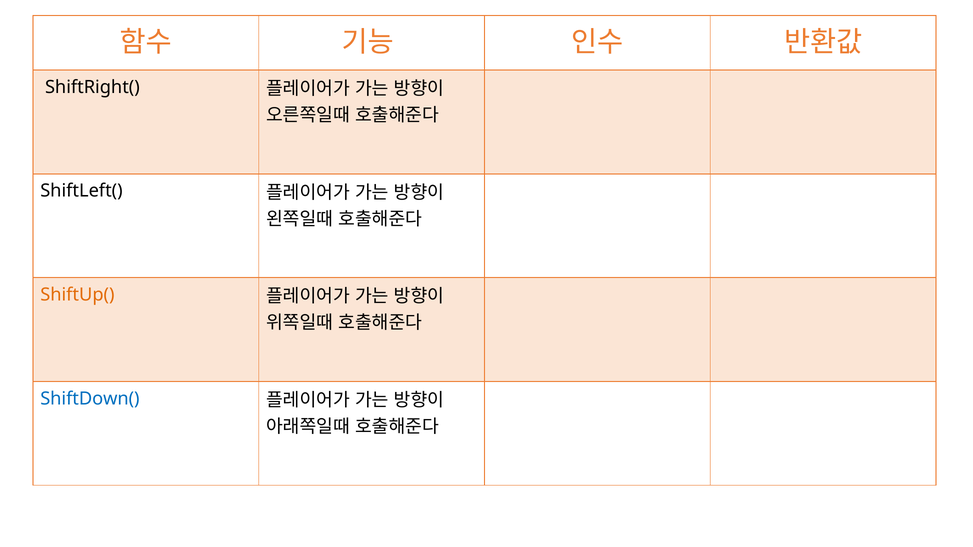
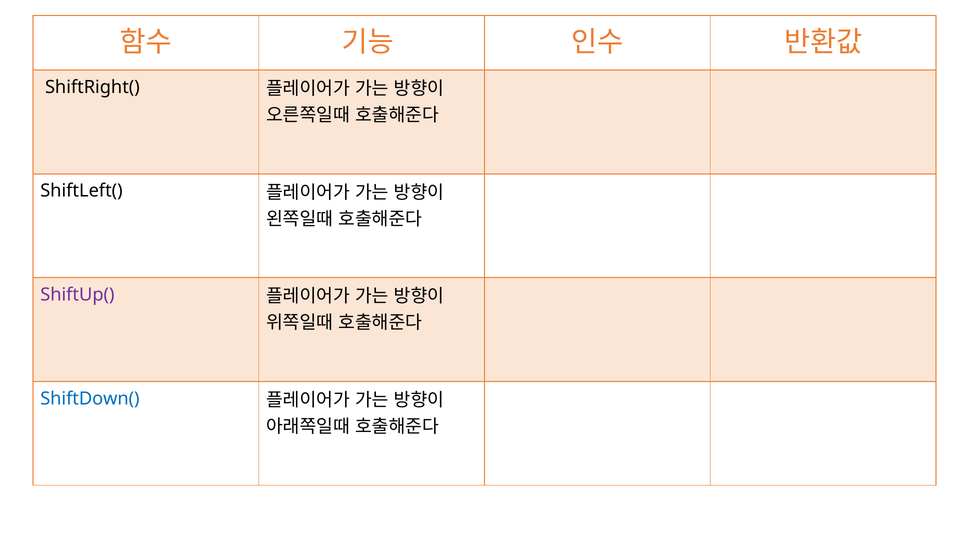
ShiftUp( colour: orange -> purple (77, 295)
